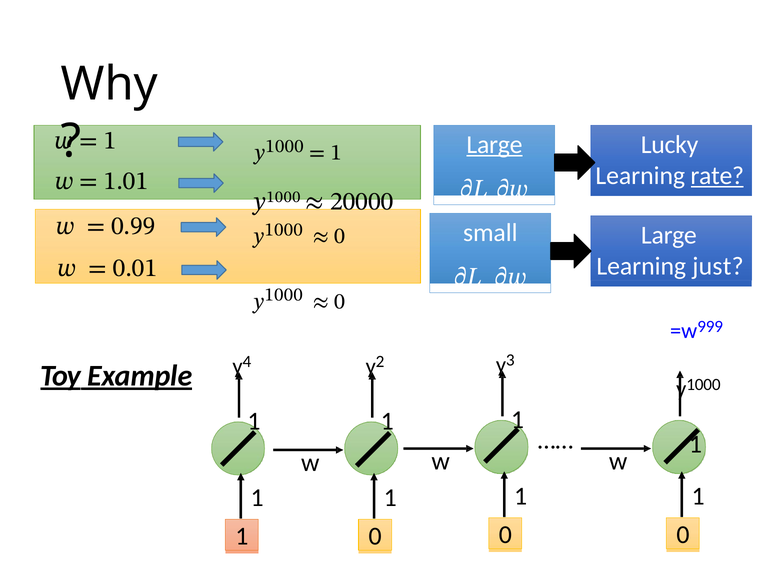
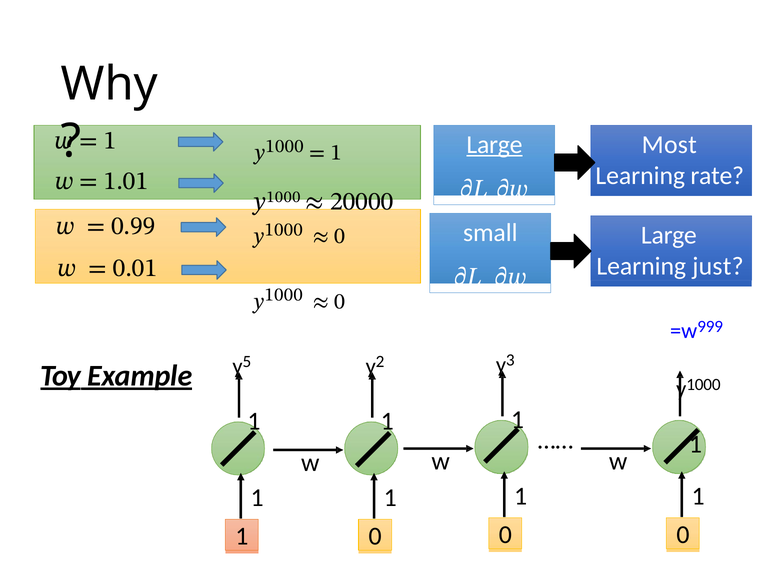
Lucky: Lucky -> Most (669, 145)
rate underline: present -> none (717, 176)
4: 4 -> 5 (247, 362)
